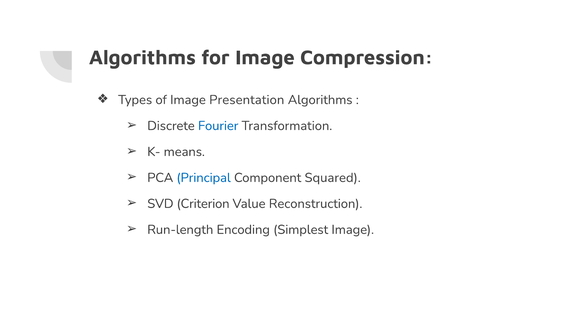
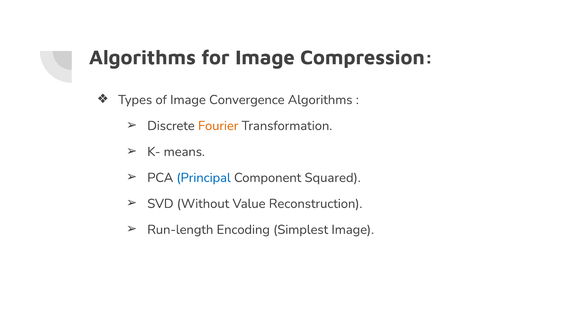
Presentation: Presentation -> Convergence (247, 100)
Fourier colour: blue -> orange (218, 126)
Criterion: Criterion -> Without (203, 204)
